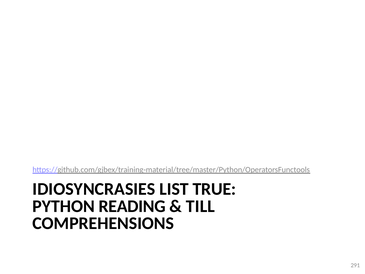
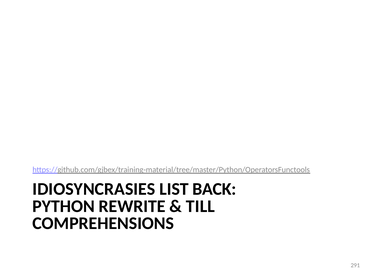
TRUE: TRUE -> BACK (214, 189)
READING: READING -> REWRITE (132, 206)
